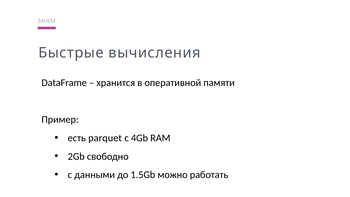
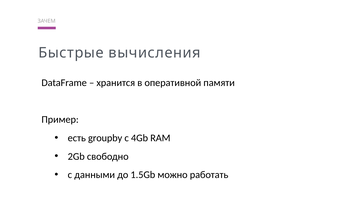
parquet: parquet -> groupby (105, 138)
